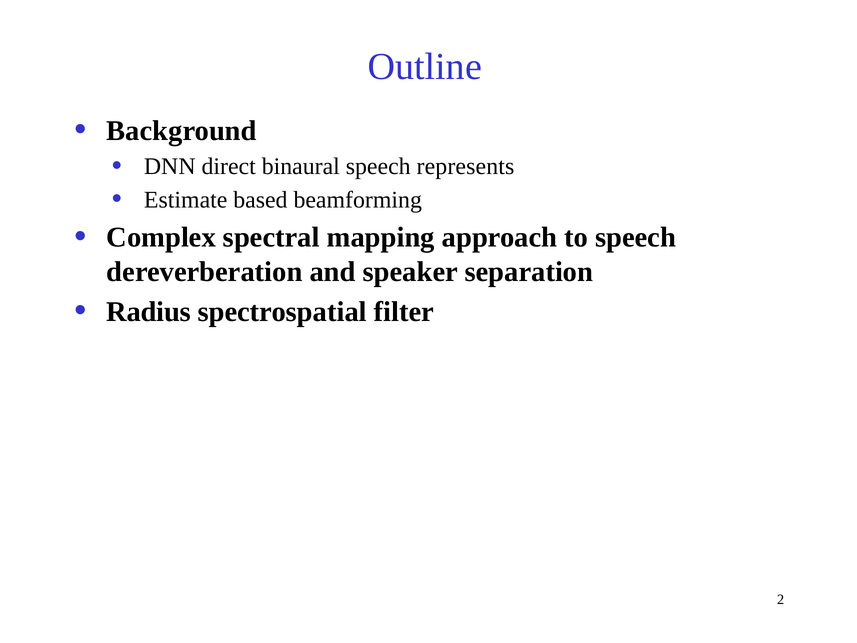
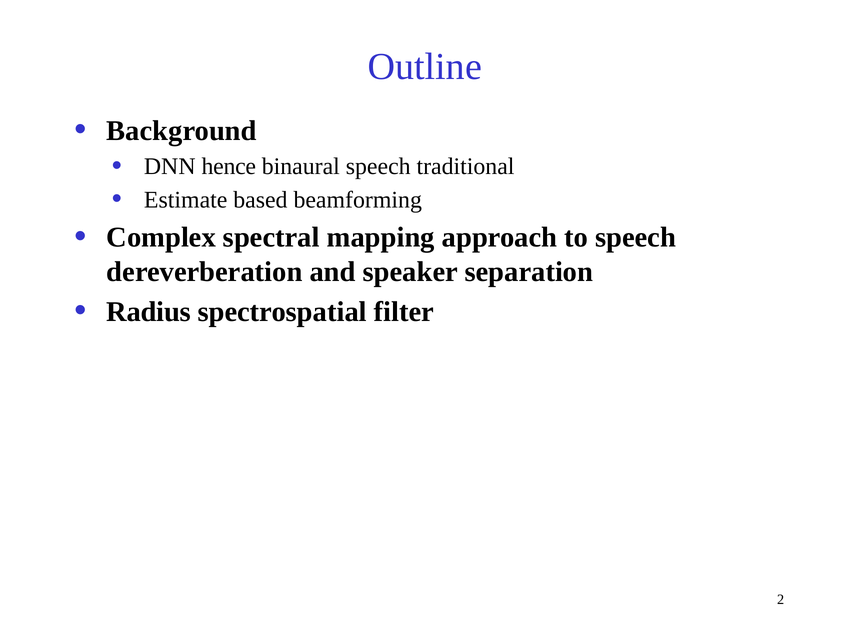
direct: direct -> hence (229, 166)
represents: represents -> traditional (466, 166)
